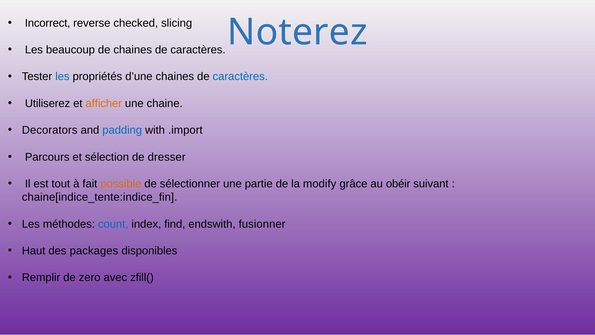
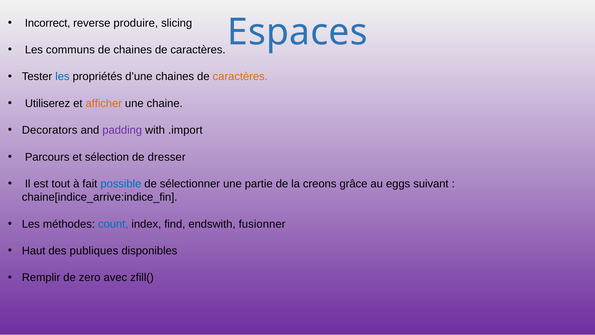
checked: checked -> produire (136, 23)
Noterez: Noterez -> Espaces (297, 32)
beaucoup: beaucoup -> communs (70, 50)
caractères colour: blue -> orange (240, 77)
padding colour: blue -> purple (122, 130)
possible colour: orange -> blue (121, 184)
modify: modify -> creons (320, 184)
obéir: obéir -> eggs (398, 184)
chaine[indice_tente:indice_fin: chaine[indice_tente:indice_fin -> chaine[indice_arrive:indice_fin (100, 197)
packages: packages -> publiques (94, 251)
